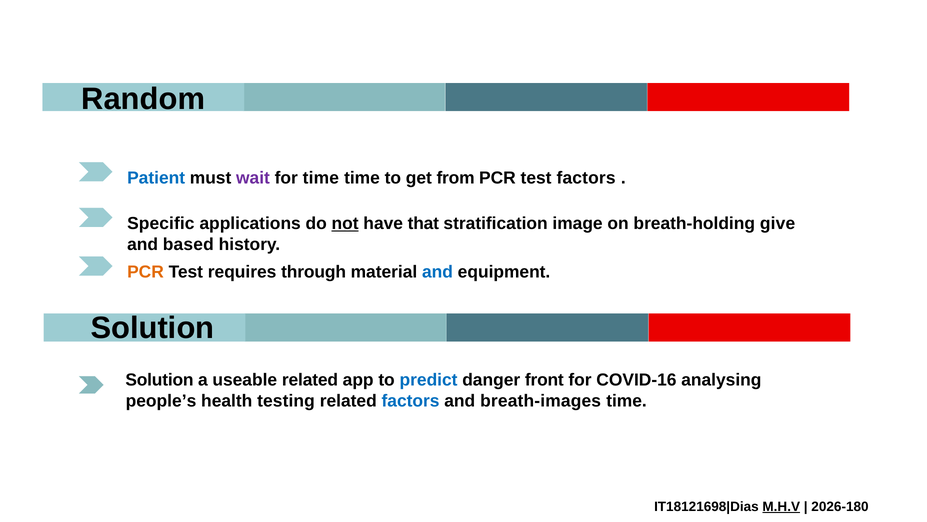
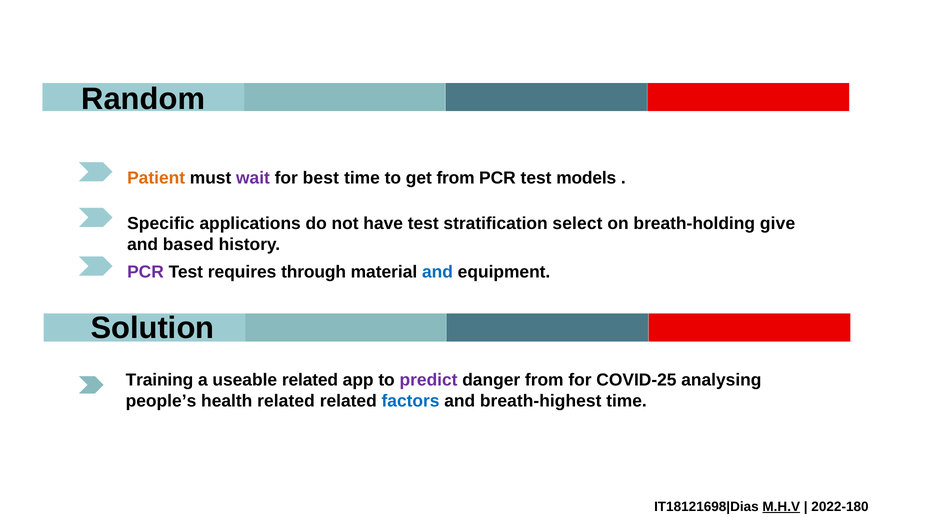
Patient colour: blue -> orange (156, 178)
for time: time -> best (321, 178)
test factors: factors -> models (586, 178)
not underline: present -> none (345, 223)
have that: that -> test (423, 223)
image: image -> select (577, 223)
PCR colour: orange -> purple (146, 272)
Solution: Solution -> Training (159, 380)
predict colour: blue -> purple (429, 380)
danger front: front -> from (544, 380)
COVID-16: COVID-16 -> COVID-25 (636, 380)
health testing: testing -> related (286, 401)
breath-images: breath-images -> breath-highest (541, 401)
2026-180: 2026-180 -> 2022-180 (840, 506)
